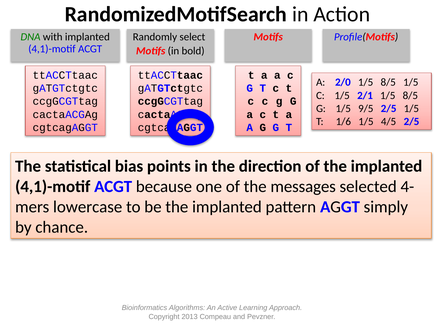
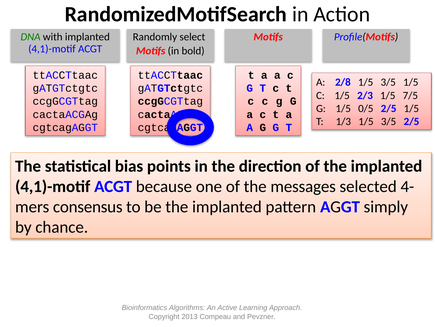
2/0: 2/0 -> 2/8 (343, 82)
8/5: 8/5 -> 3/5 (388, 82)
2/1: 2/1 -> 2/3 (365, 95)
8/5: 8/5 -> 7/5 (410, 95)
9/5: 9/5 -> 0/5 (366, 108)
1/6: 1/6 -> 1/3 (343, 121)
4/5: 4/5 -> 3/5 (389, 121)
lowercase: lowercase -> consensus (88, 206)
